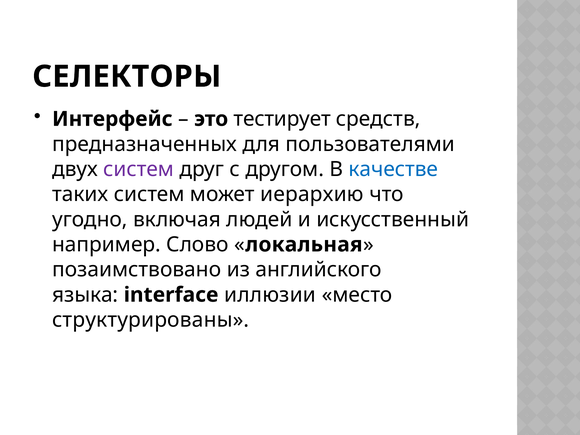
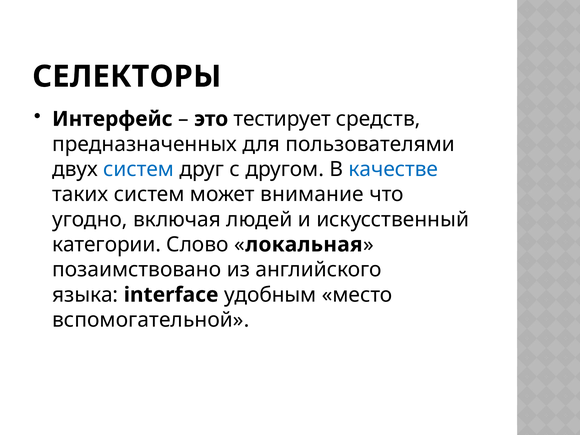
систем colour: purple -> blue (139, 169)
иерархию: иерархию -> внимание (312, 194)
например: например -> категории (107, 245)
иллюзии: иллюзии -> удобным (270, 295)
структурированы: структурированы -> вспомогательной (151, 320)
